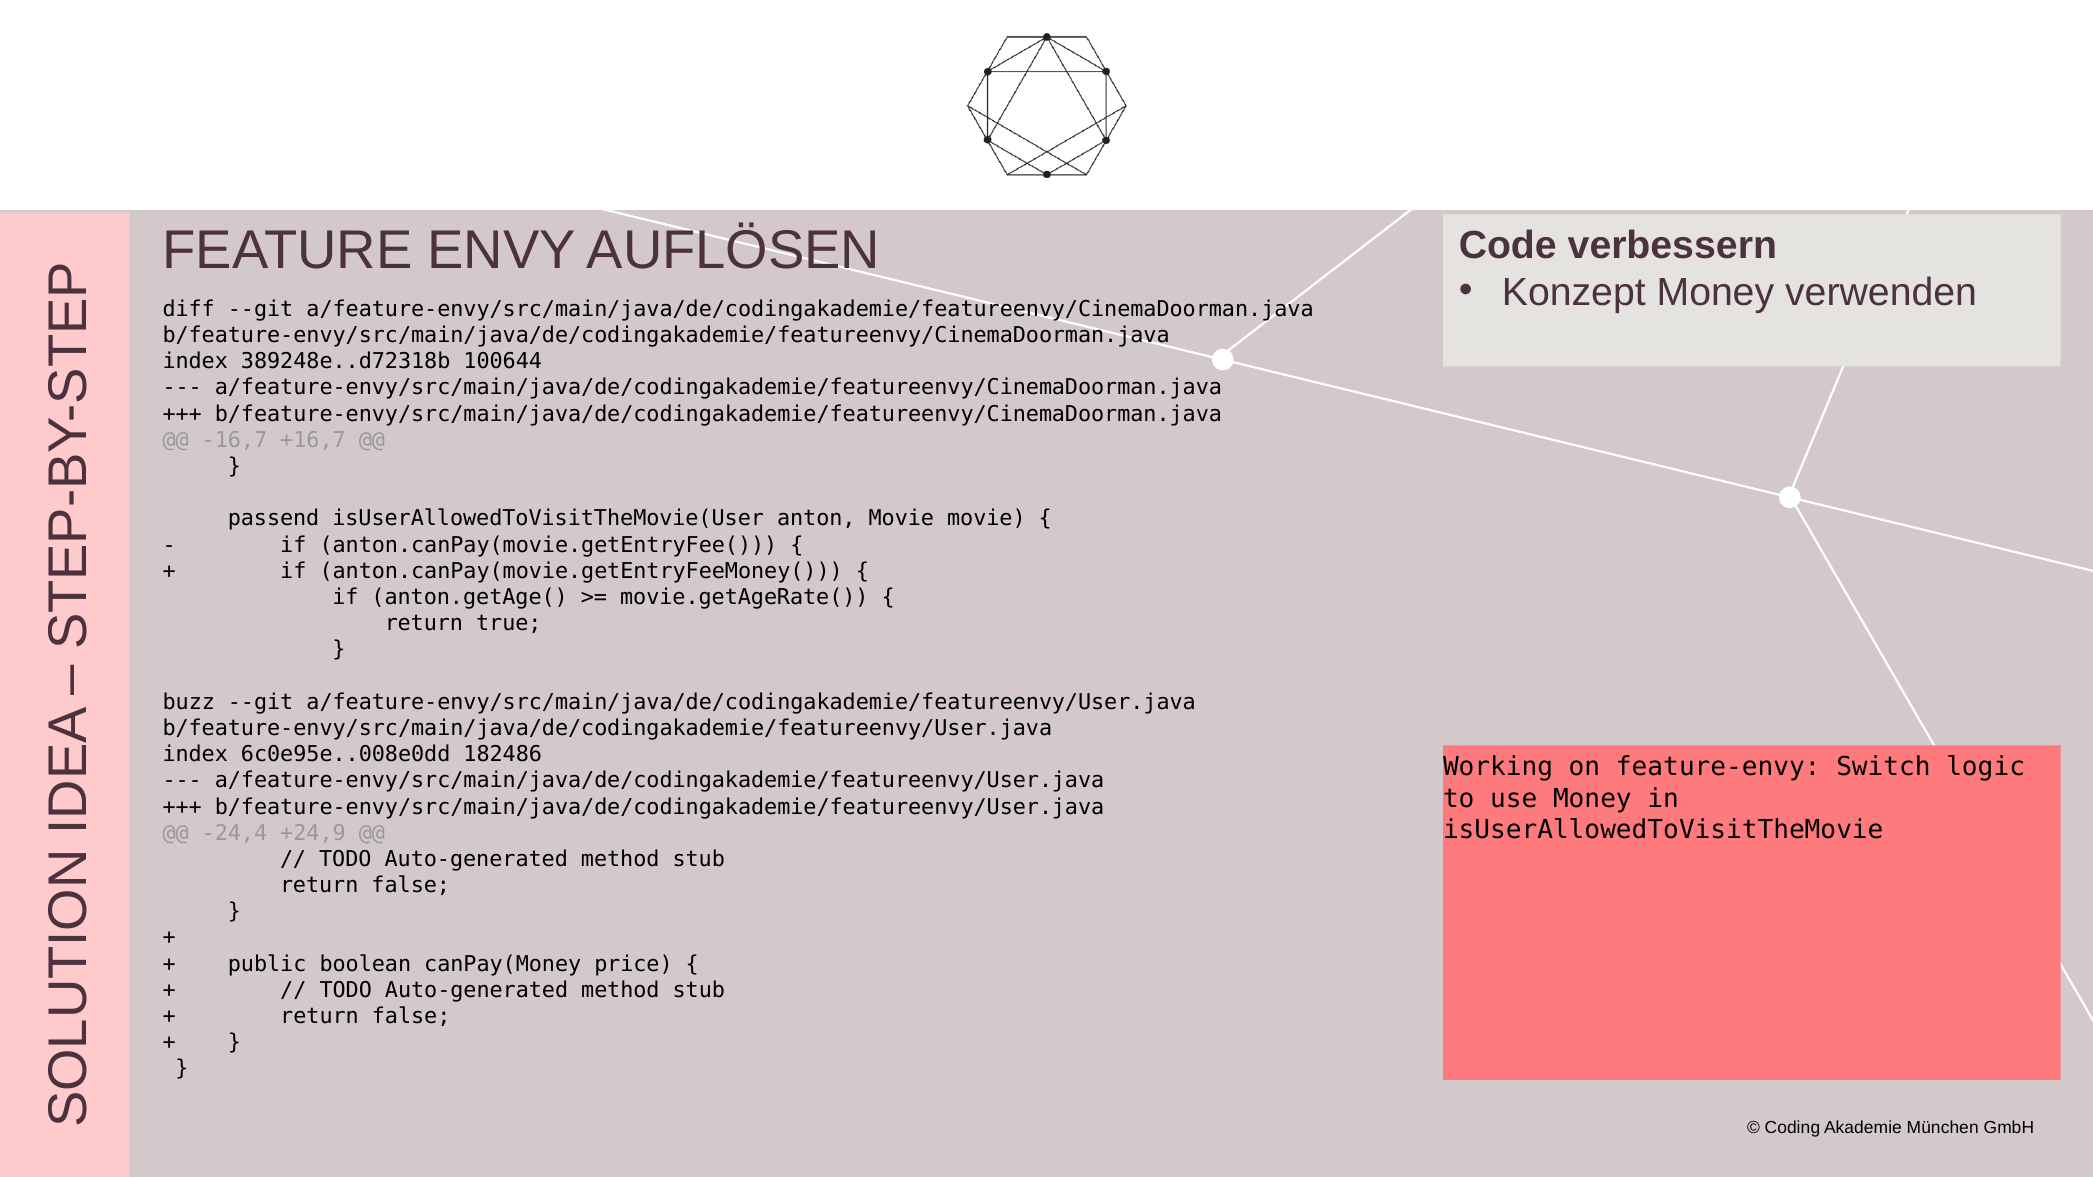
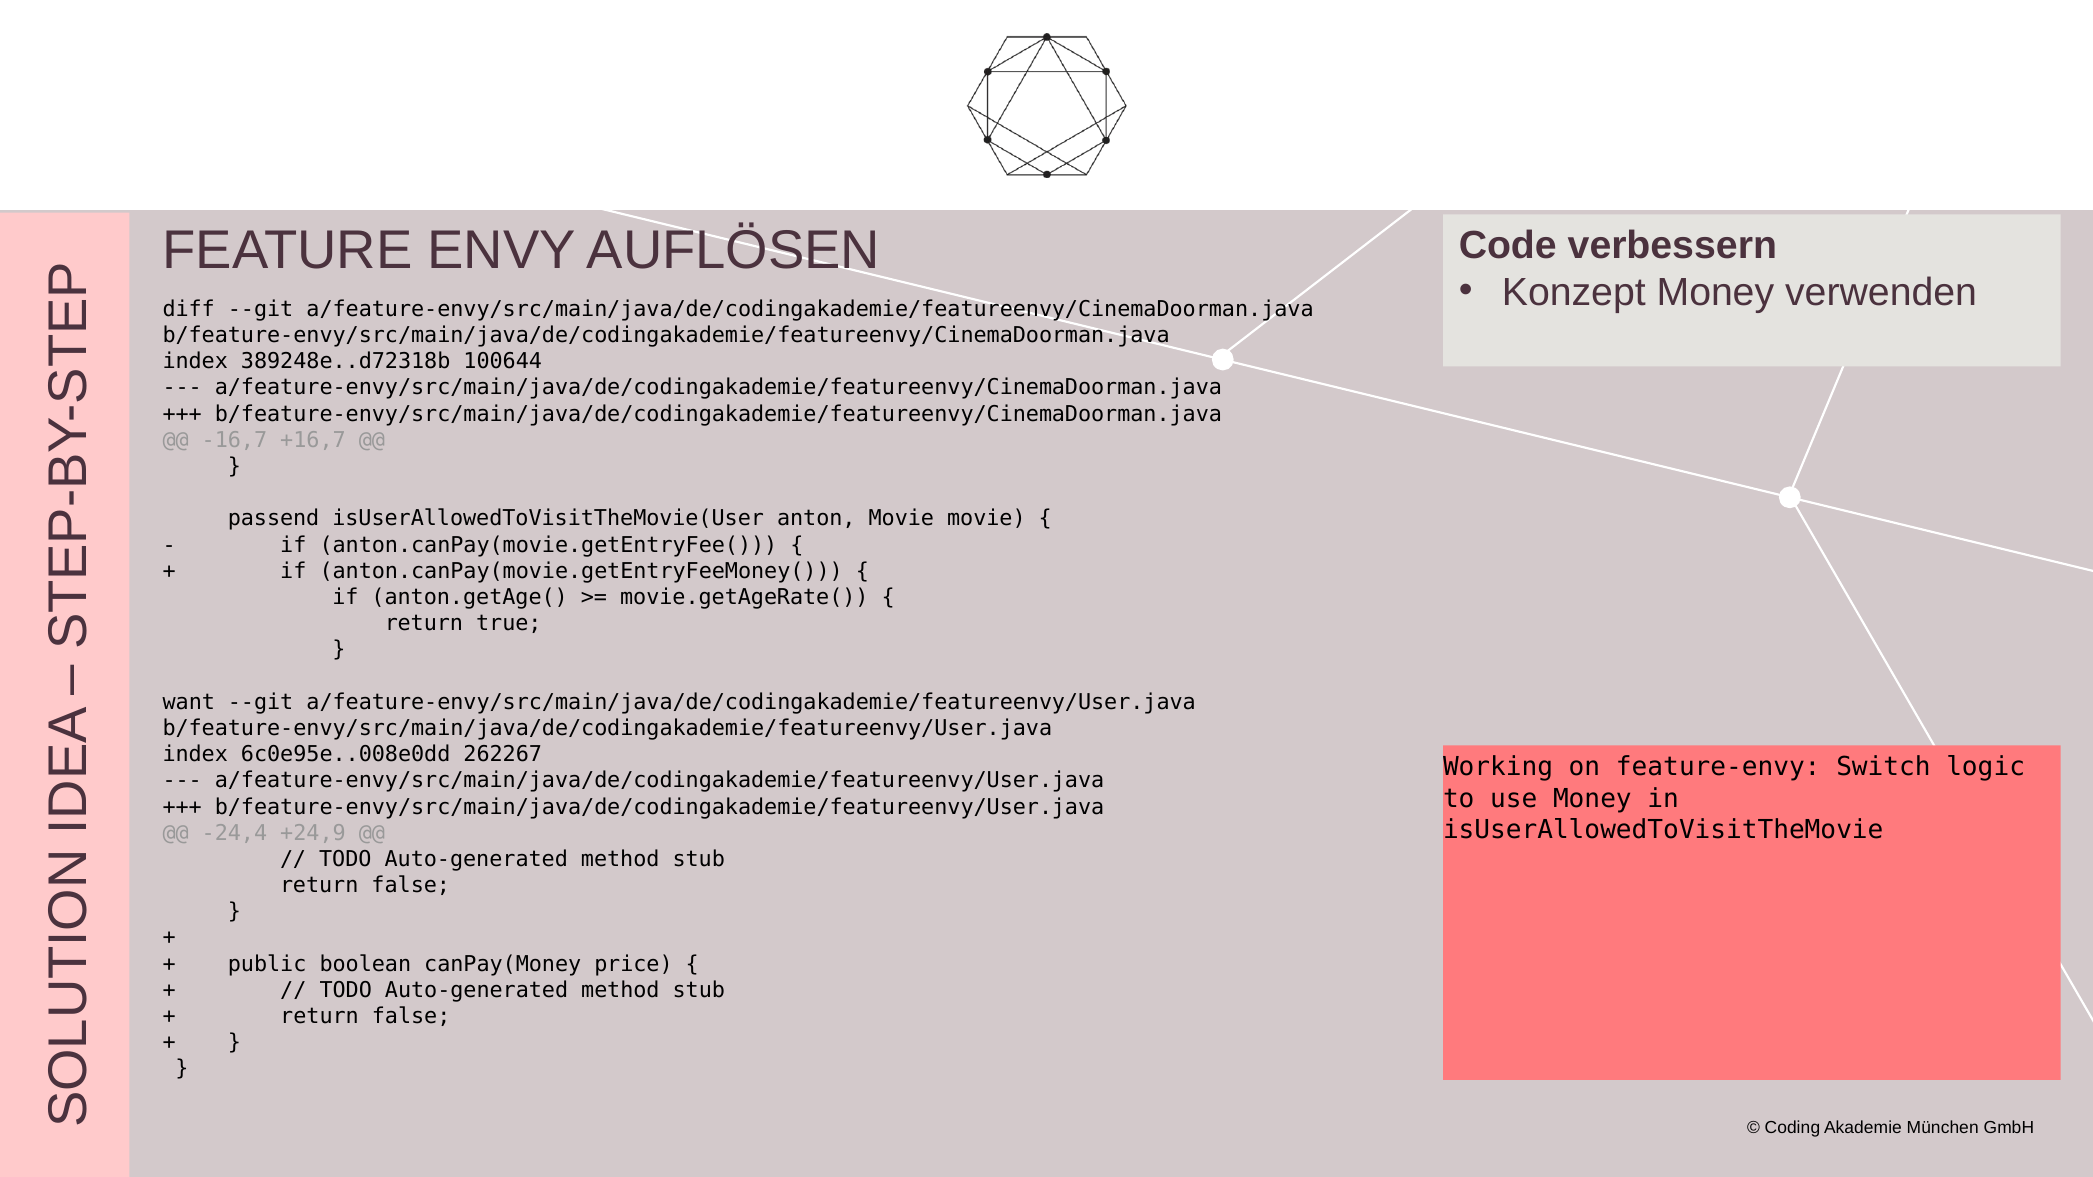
buzz: buzz -> want (189, 702)
182486: 182486 -> 262267 (503, 755)
